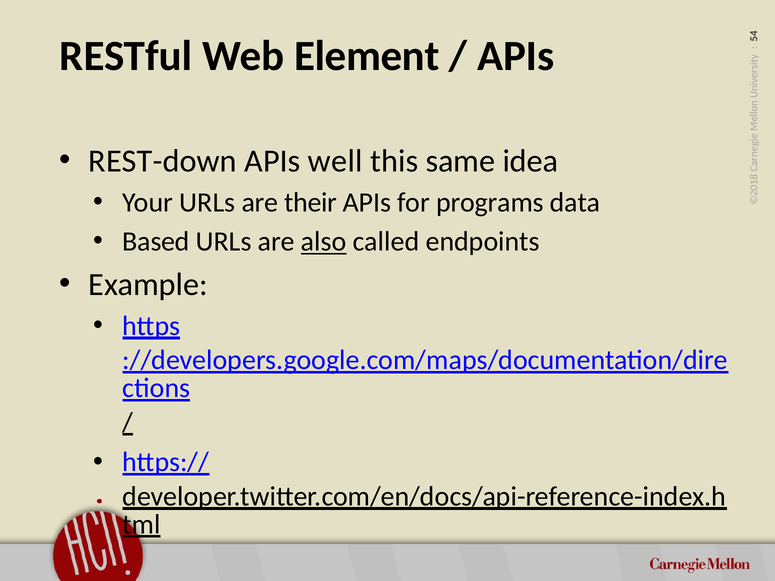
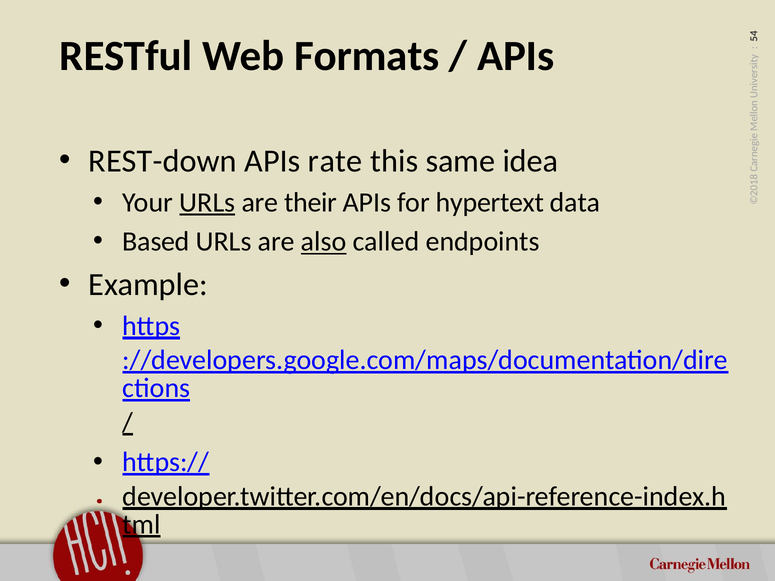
Element: Element -> Formats (367, 56)
APIs well: well -> rate (335, 161)
URLs underline: none -> present (207, 203)
programs: programs -> hypertext (490, 203)
